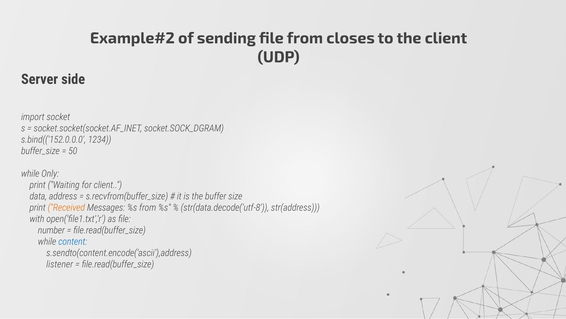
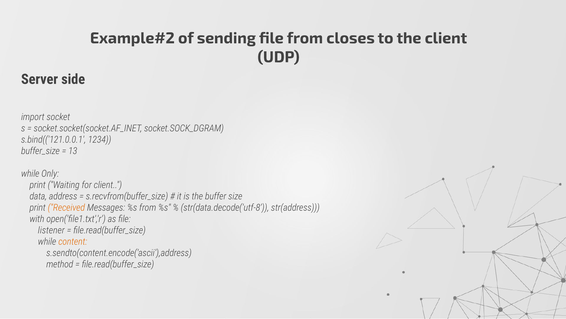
s.bind(('152.0.0.0: s.bind(('152.0.0.0 -> s.bind(('121.0.0.1 (54, 139)
50: 50 -> 13 (73, 151)
number: number -> listener (51, 230)
content colour: blue -> orange (73, 241)
listener: listener -> method (60, 264)
